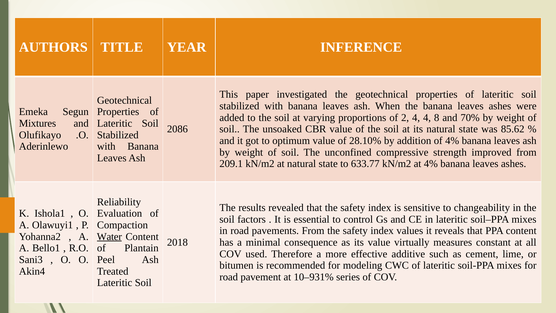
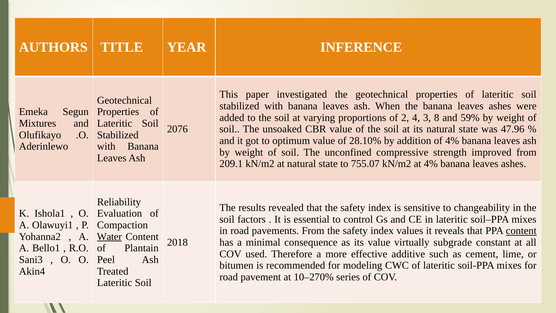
4 4: 4 -> 3 (427, 117)
70%: 70% -> 59% (470, 117)
2086: 2086 -> 2076 (177, 129)
85.62: 85.62 -> 47.96 (513, 129)
633.77: 633.77 -> 755.07 (365, 164)
content underline: none -> present (521, 231)
measures: measures -> subgrade (453, 242)
10–931%: 10–931% -> 10–270% (314, 277)
